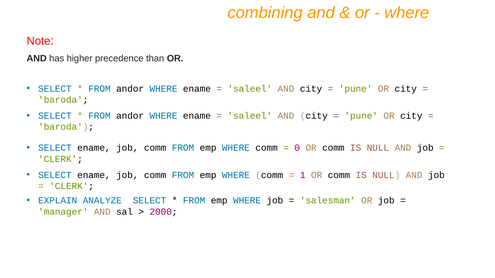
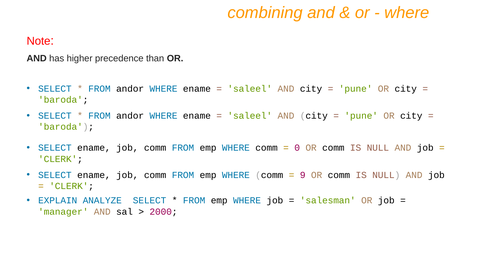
1: 1 -> 9 (303, 175)
